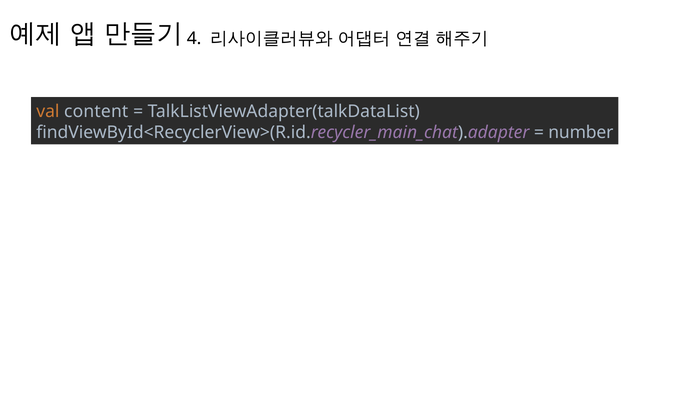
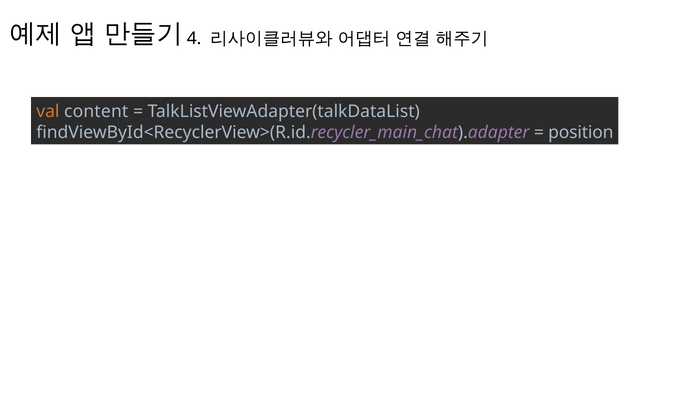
number: number -> position (581, 132)
